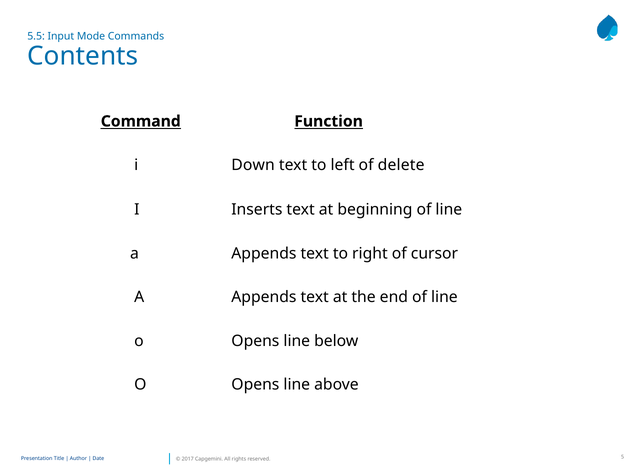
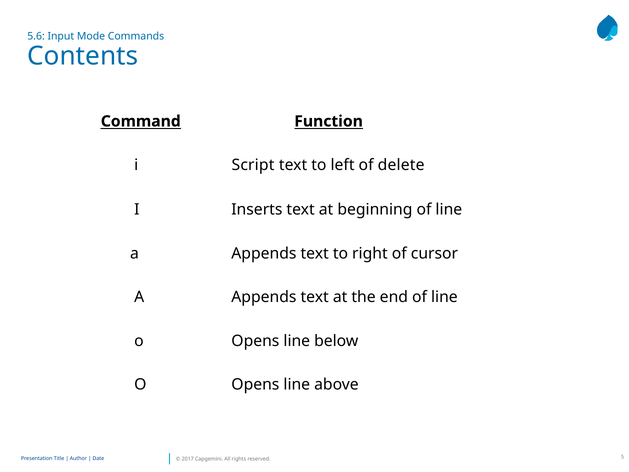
5.5: 5.5 -> 5.6 (36, 36)
Down: Down -> Script (253, 165)
